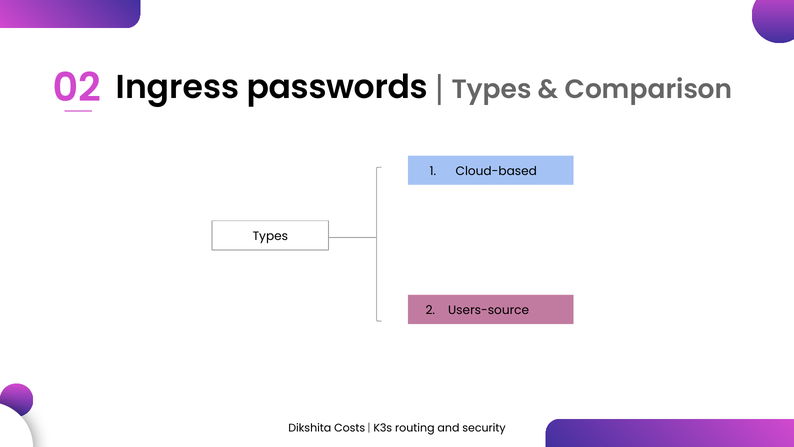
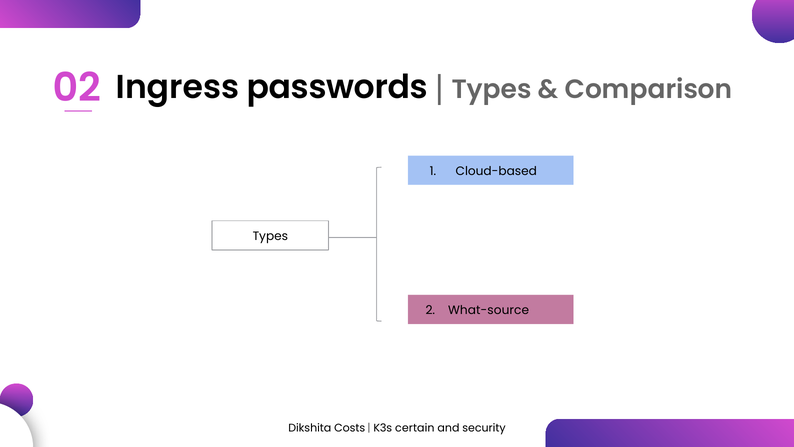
Users-source: Users-source -> What-source (489, 310)
routing: routing -> certain (415, 428)
